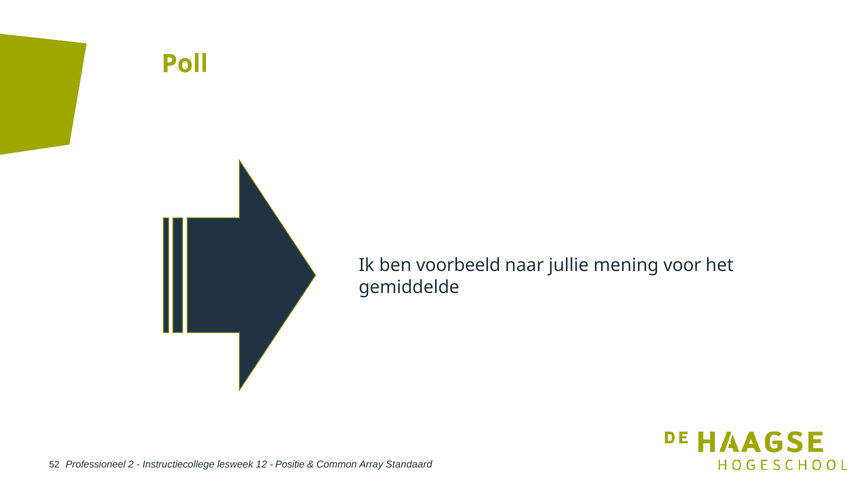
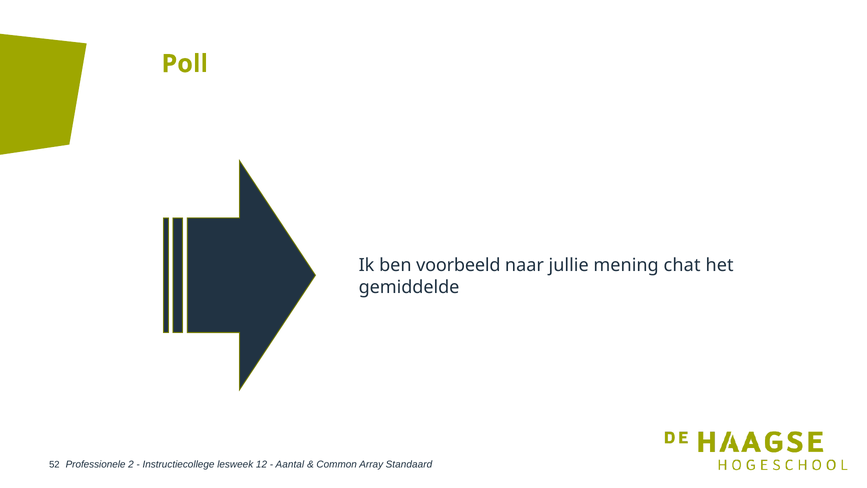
voor: voor -> chat (682, 265)
Professioneel: Professioneel -> Professionele (96, 464)
Positie: Positie -> Aantal (290, 464)
